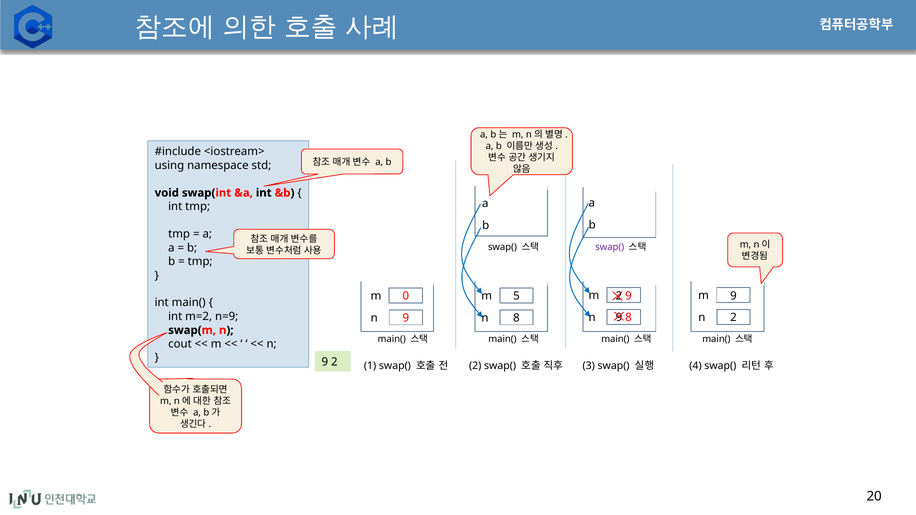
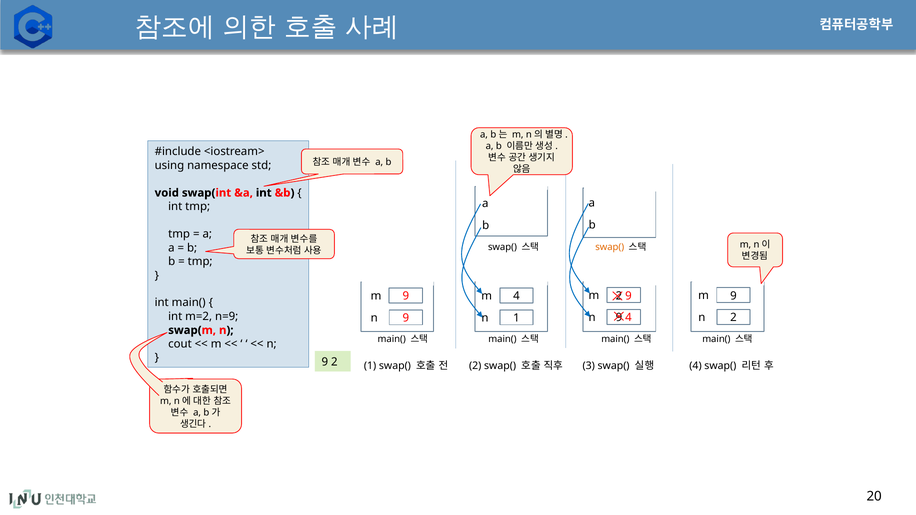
swap( colour: purple -> orange (610, 247)
0: 0 -> 9 (406, 296)
m 5: 5 -> 4 (516, 296)
8: 8 -> 4 (628, 318)
n 8: 8 -> 1 (516, 318)
